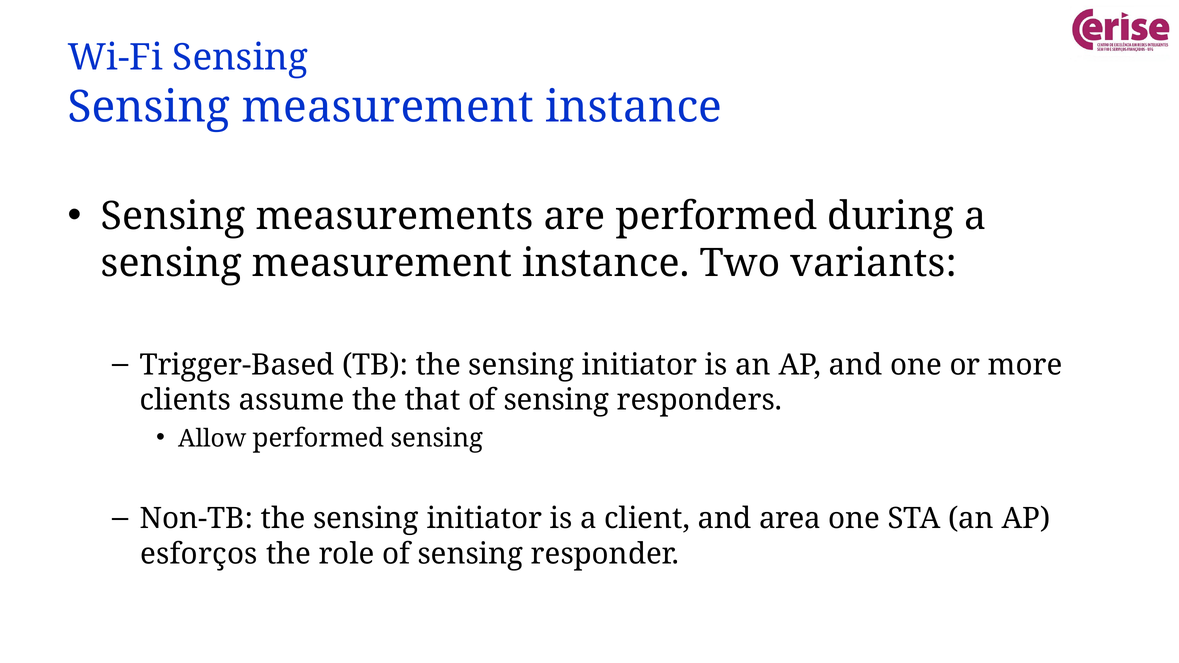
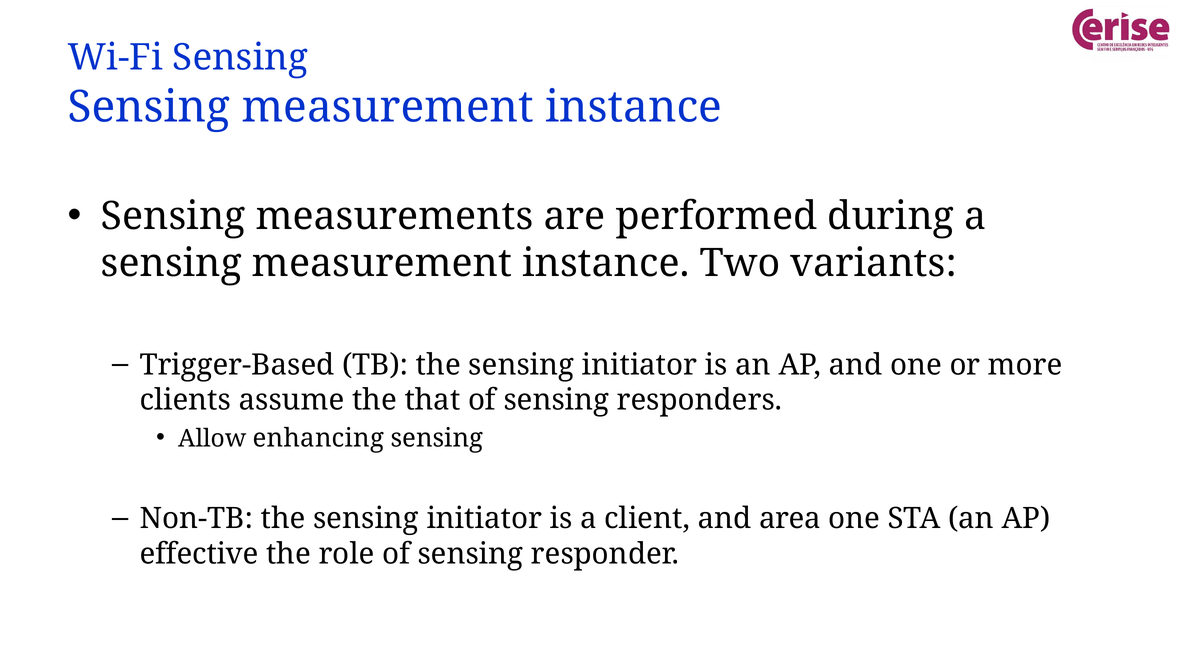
Allow performed: performed -> enhancing (318, 438)
esforços: esforços -> effective (199, 554)
